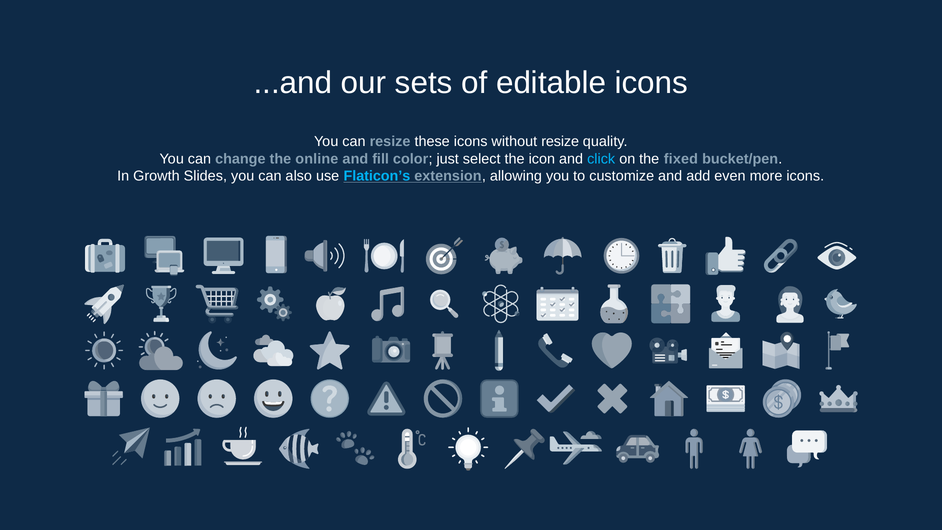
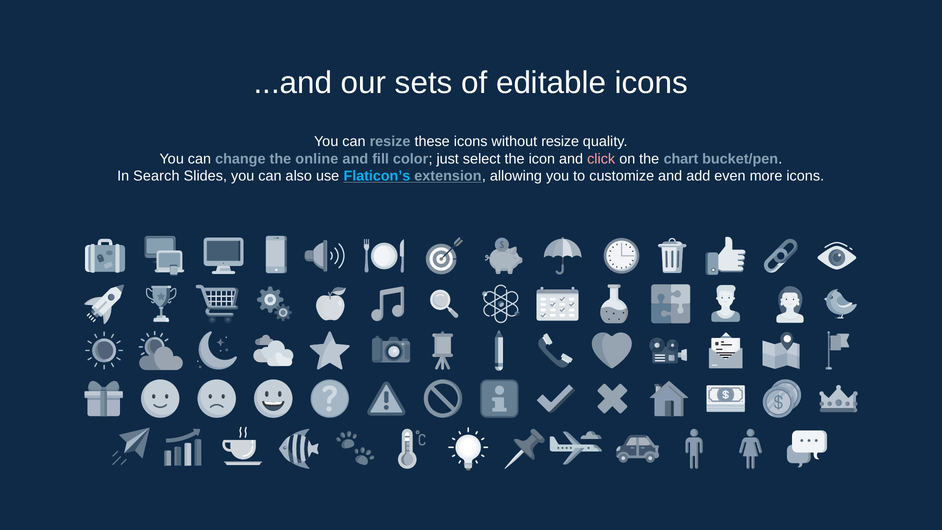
click colour: light blue -> pink (601, 159)
fixed: fixed -> chart (681, 159)
Growth: Growth -> Search (156, 176)
